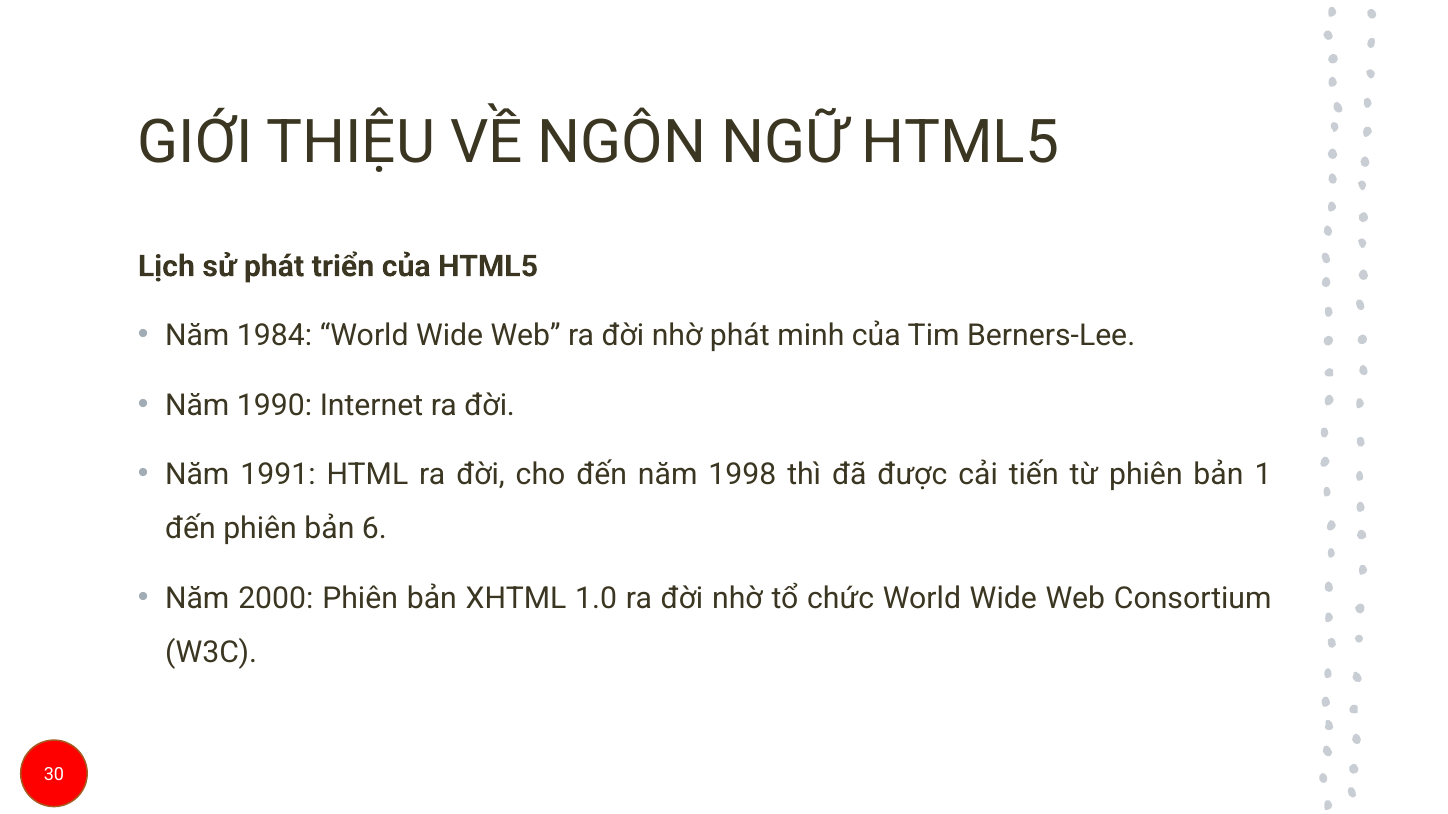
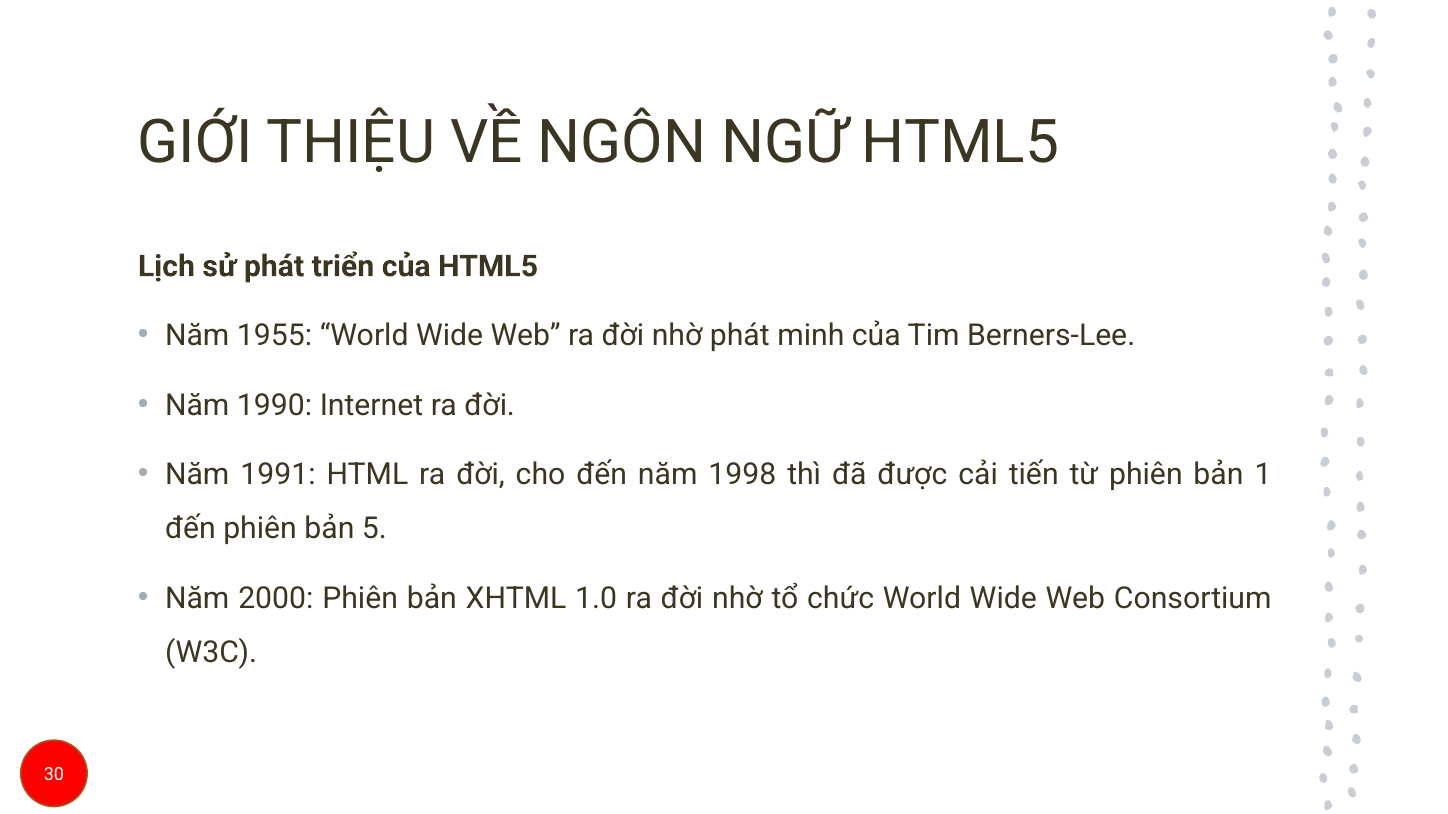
1984: 1984 -> 1955 (275, 336)
6: 6 -> 5 (374, 529)
